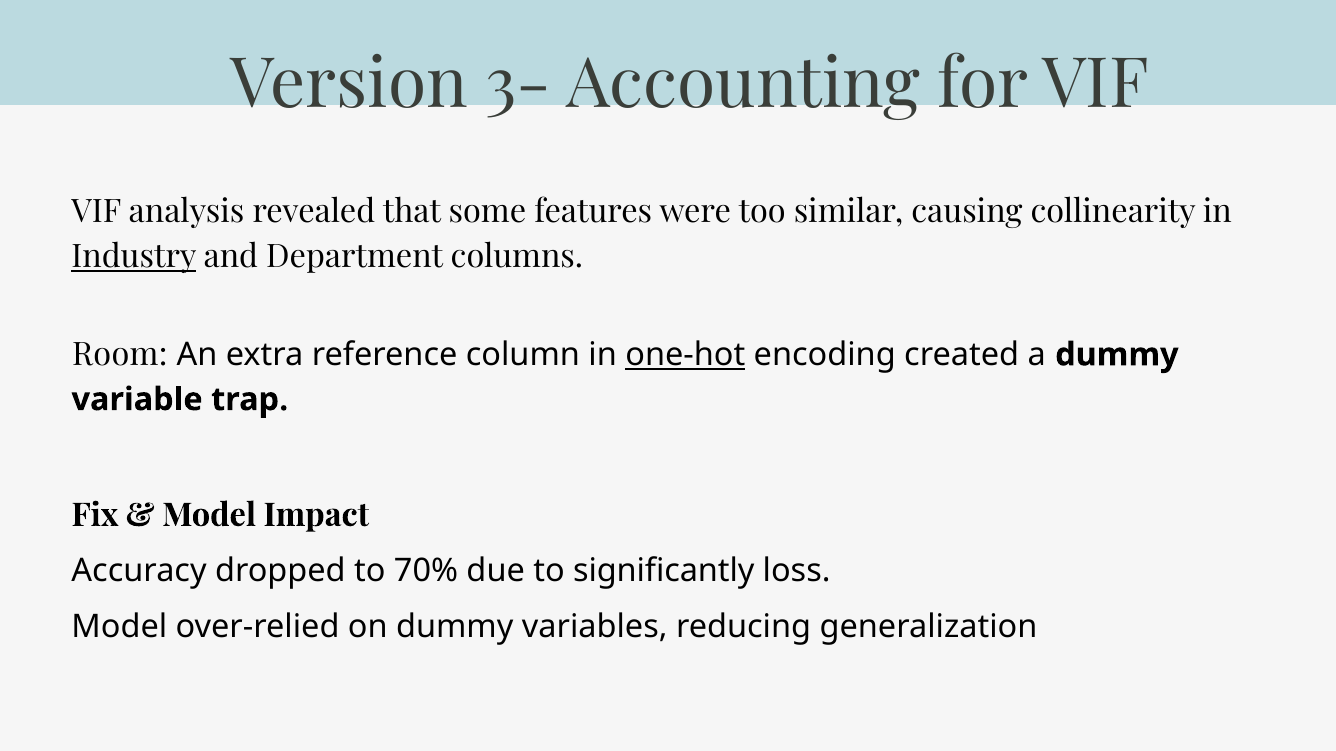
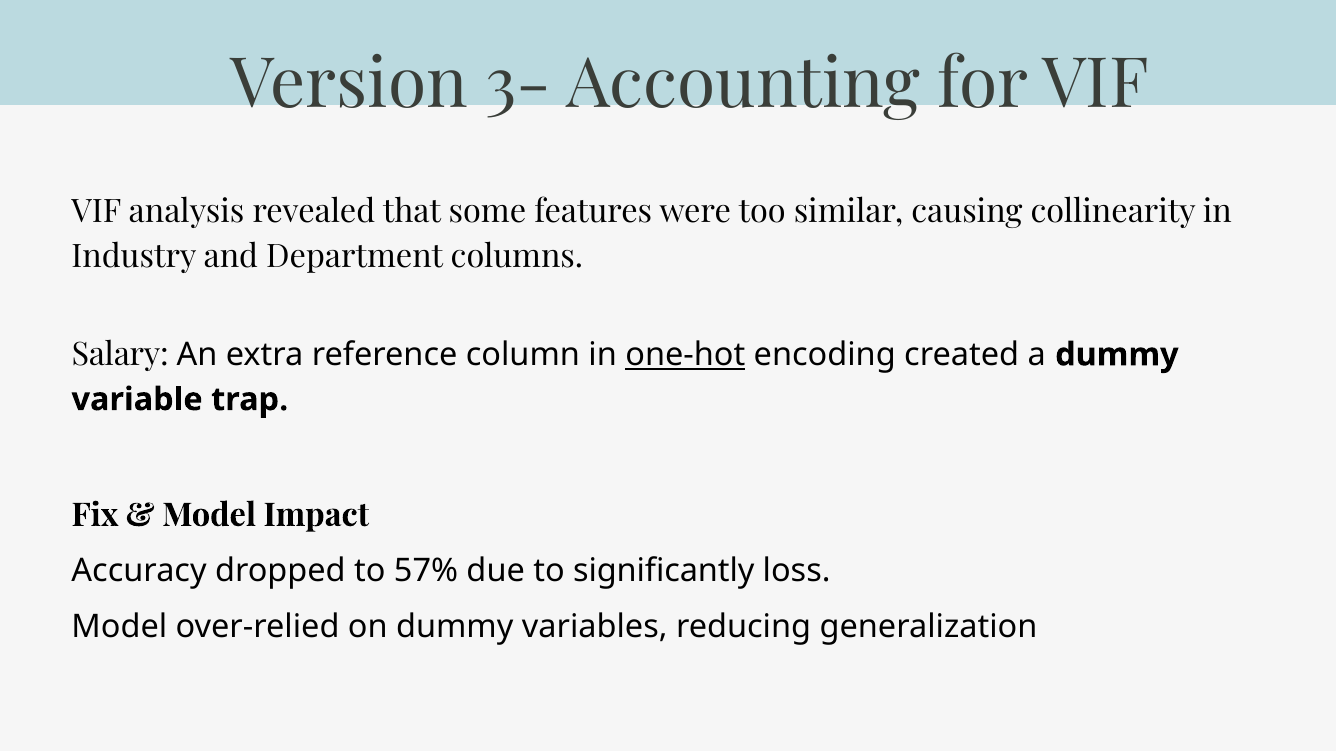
Industry underline: present -> none (134, 257)
Room: Room -> Salary (120, 355)
70%: 70% -> 57% (426, 571)
